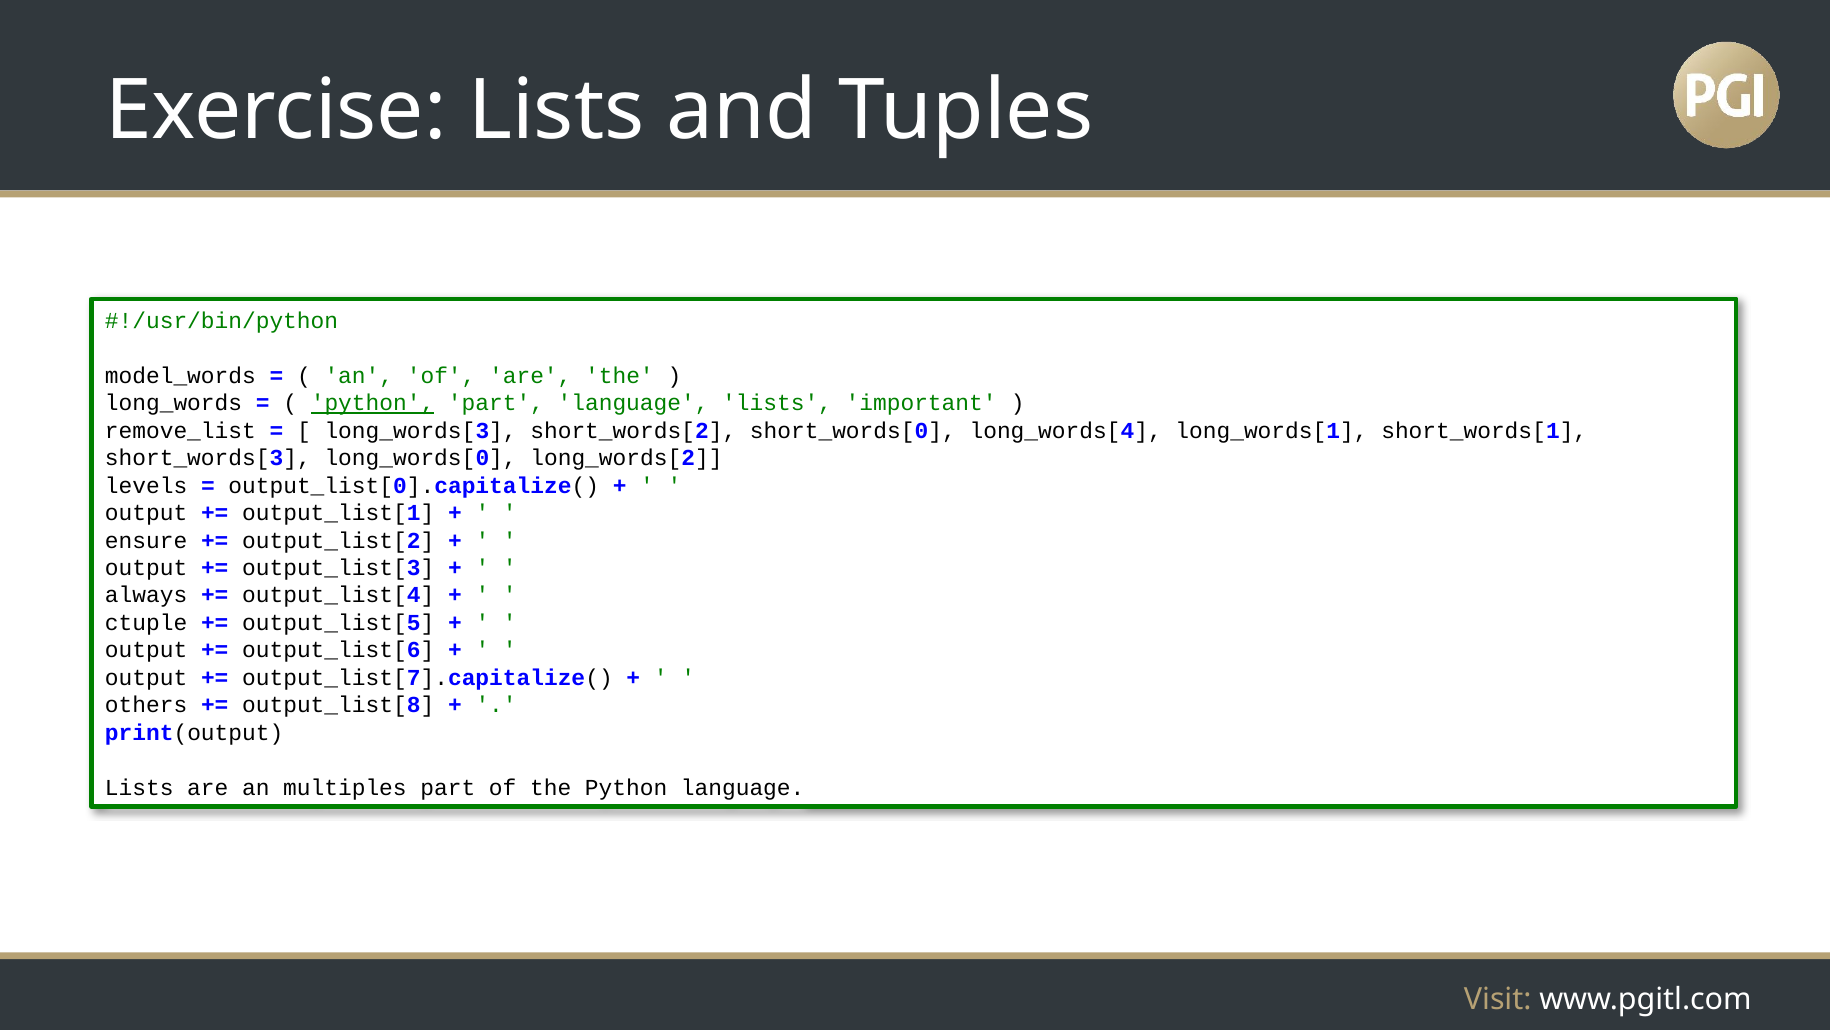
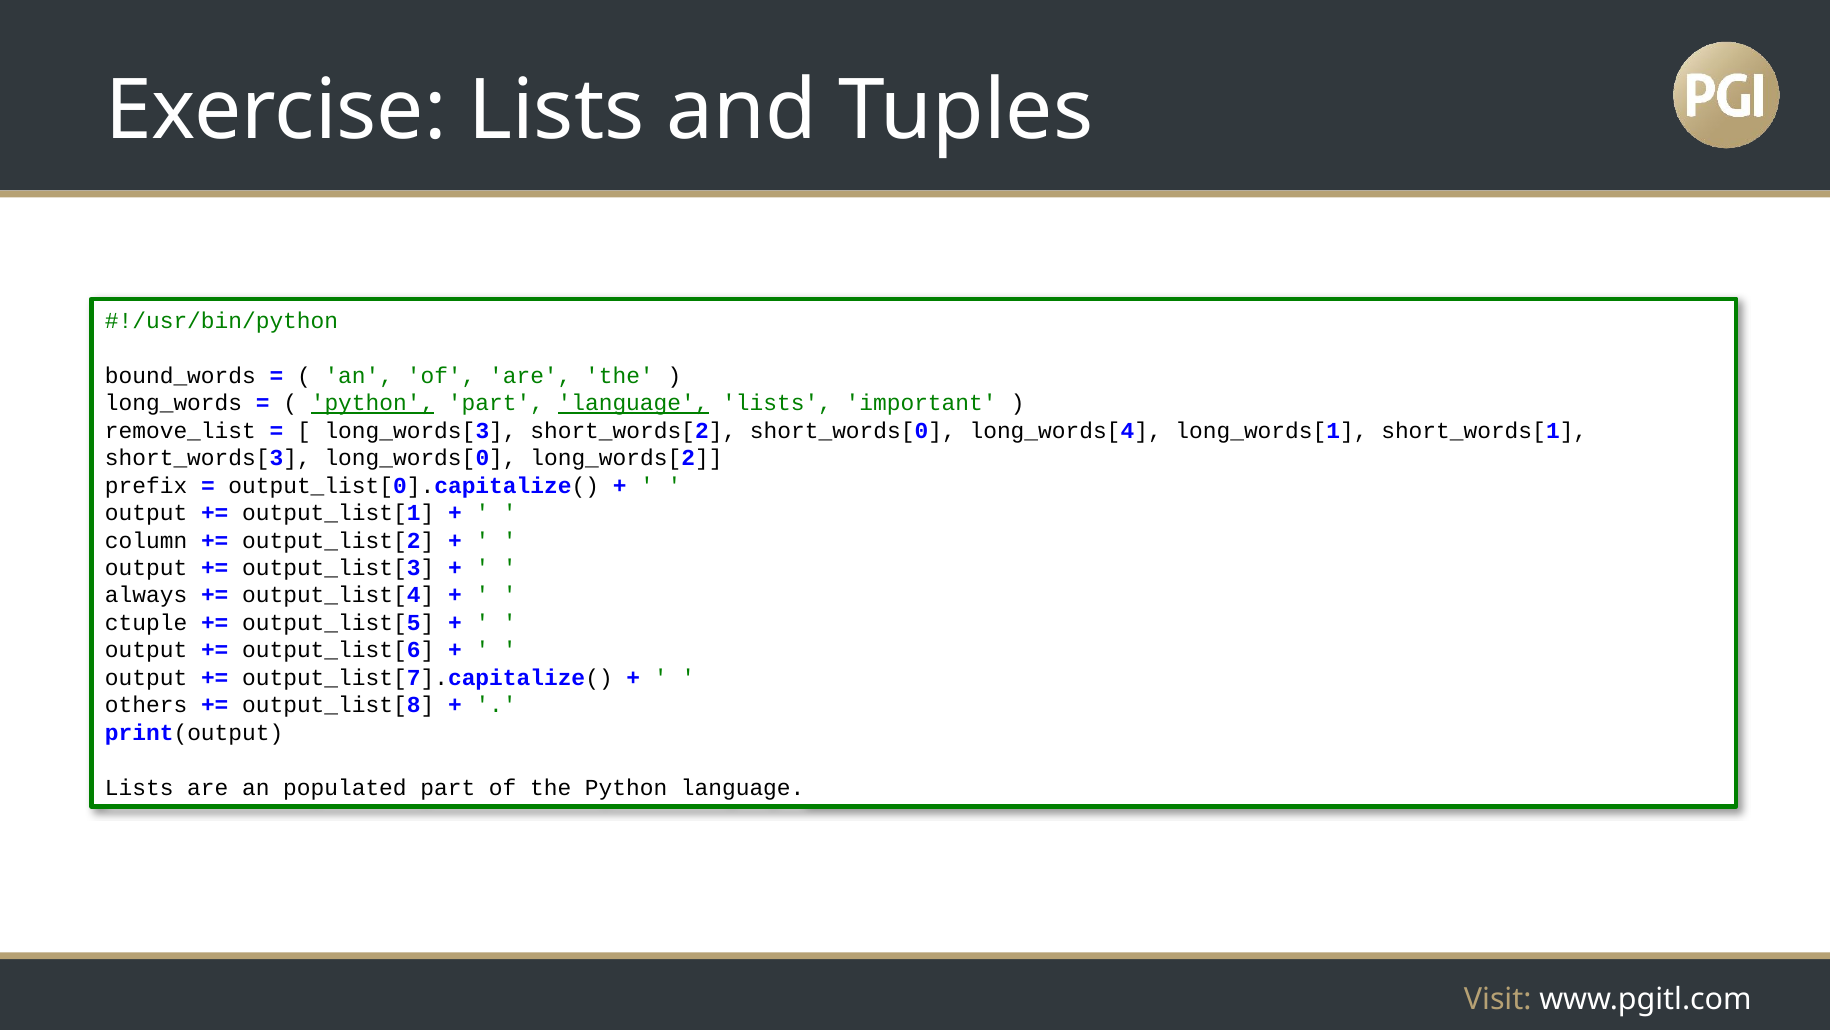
model_words: model_words -> bound_words (180, 375)
language underline: none -> present (633, 403)
levels: levels -> prefix (146, 485)
ensure: ensure -> column (146, 540)
multiples: multiples -> populated (345, 787)
